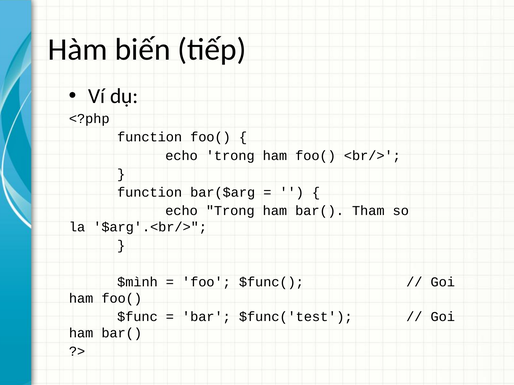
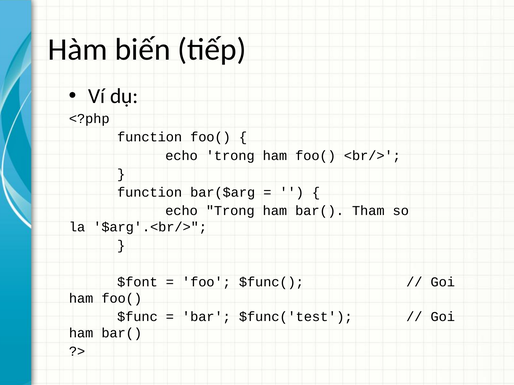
$mình: $mình -> $font (137, 282)
